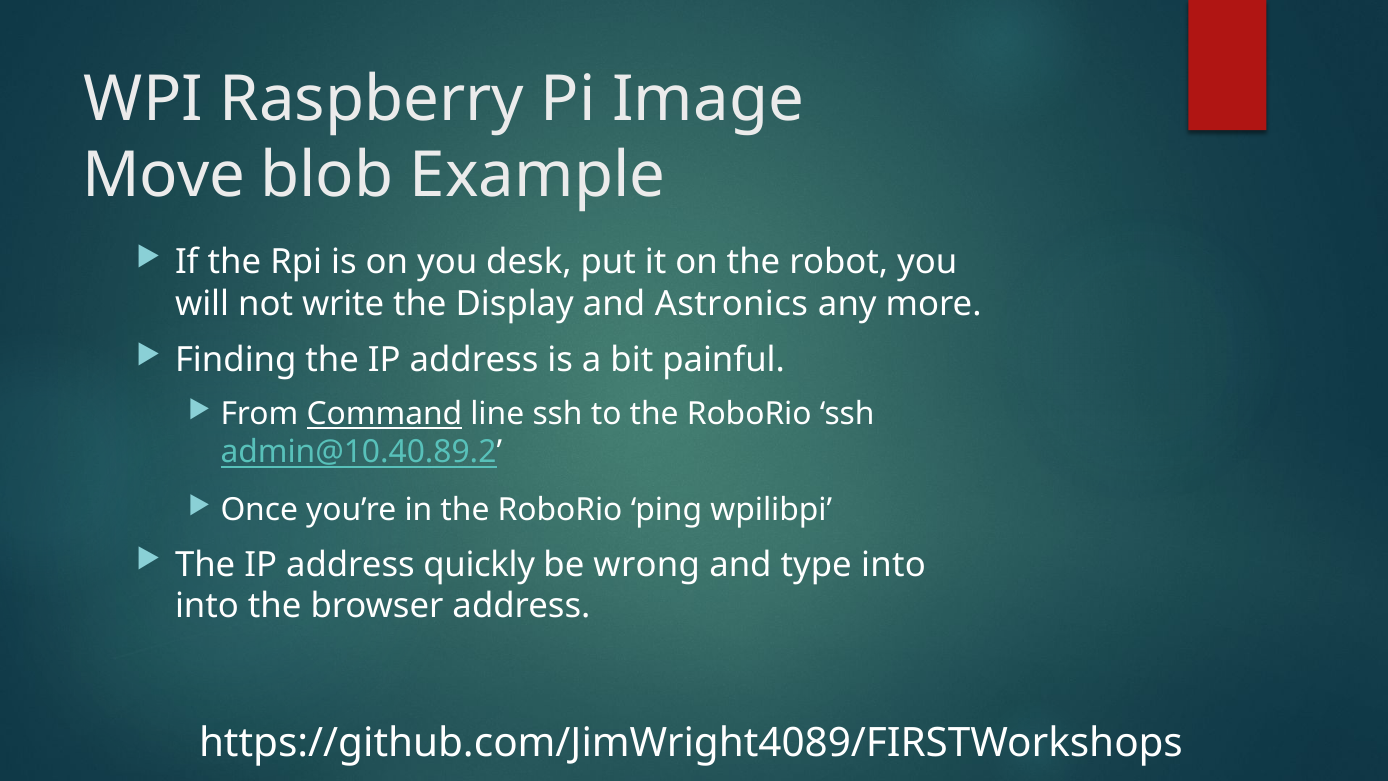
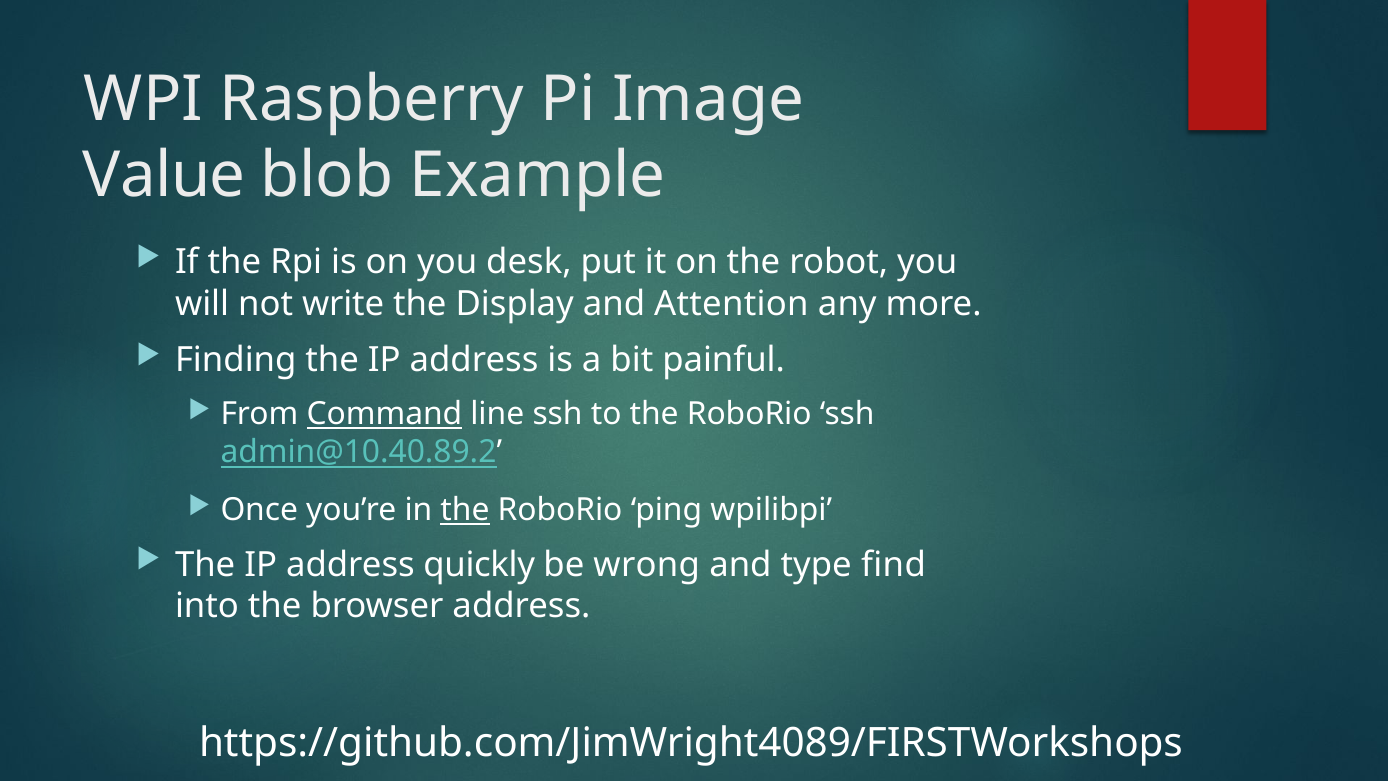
Move: Move -> Value (164, 176)
Astronics: Astronics -> Attention (731, 304)
the underline: none -> present (465, 510)
type into: into -> find (893, 565)
